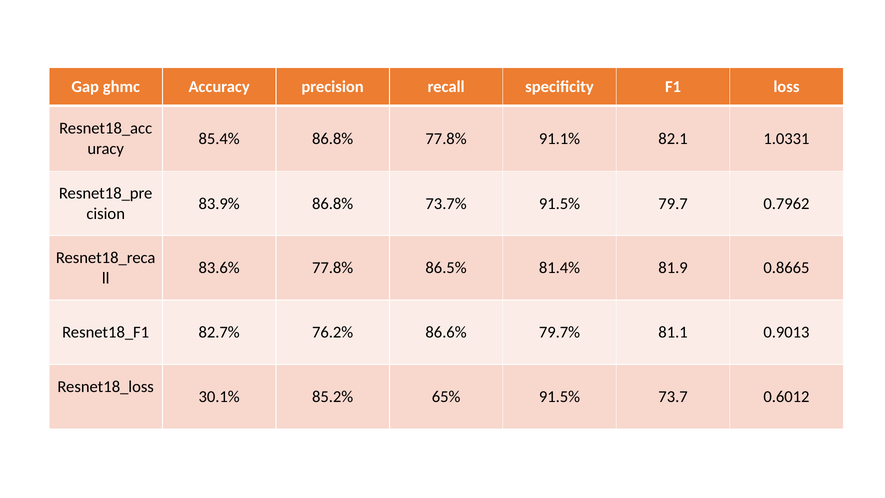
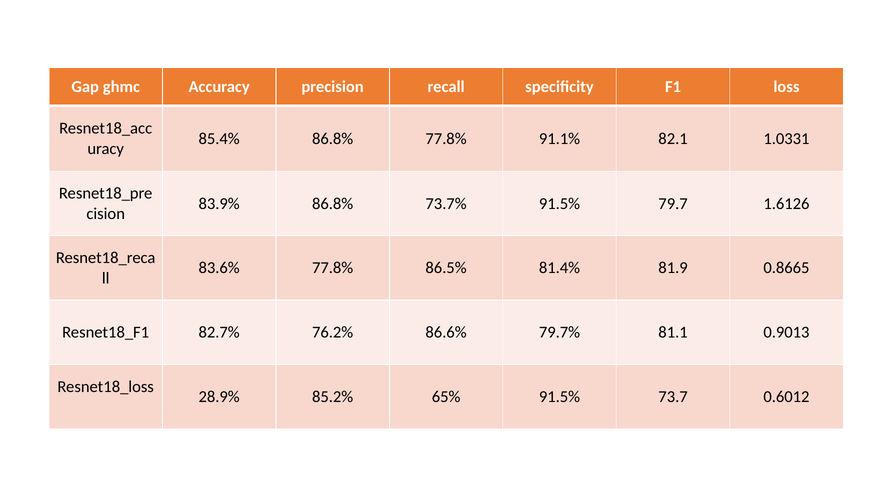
0.7962: 0.7962 -> 1.6126 (786, 203)
30.1%: 30.1% -> 28.9% (219, 397)
